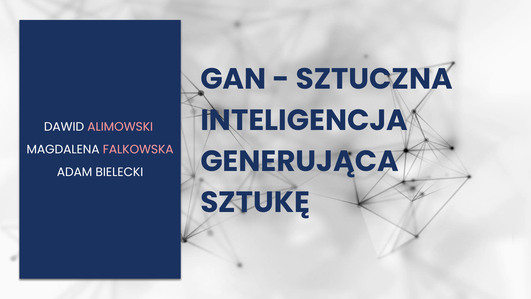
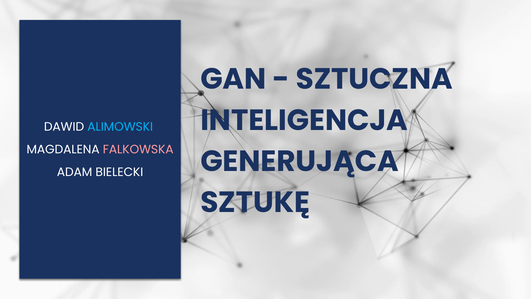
ALIMOWSKI colour: pink -> light blue (120, 127)
